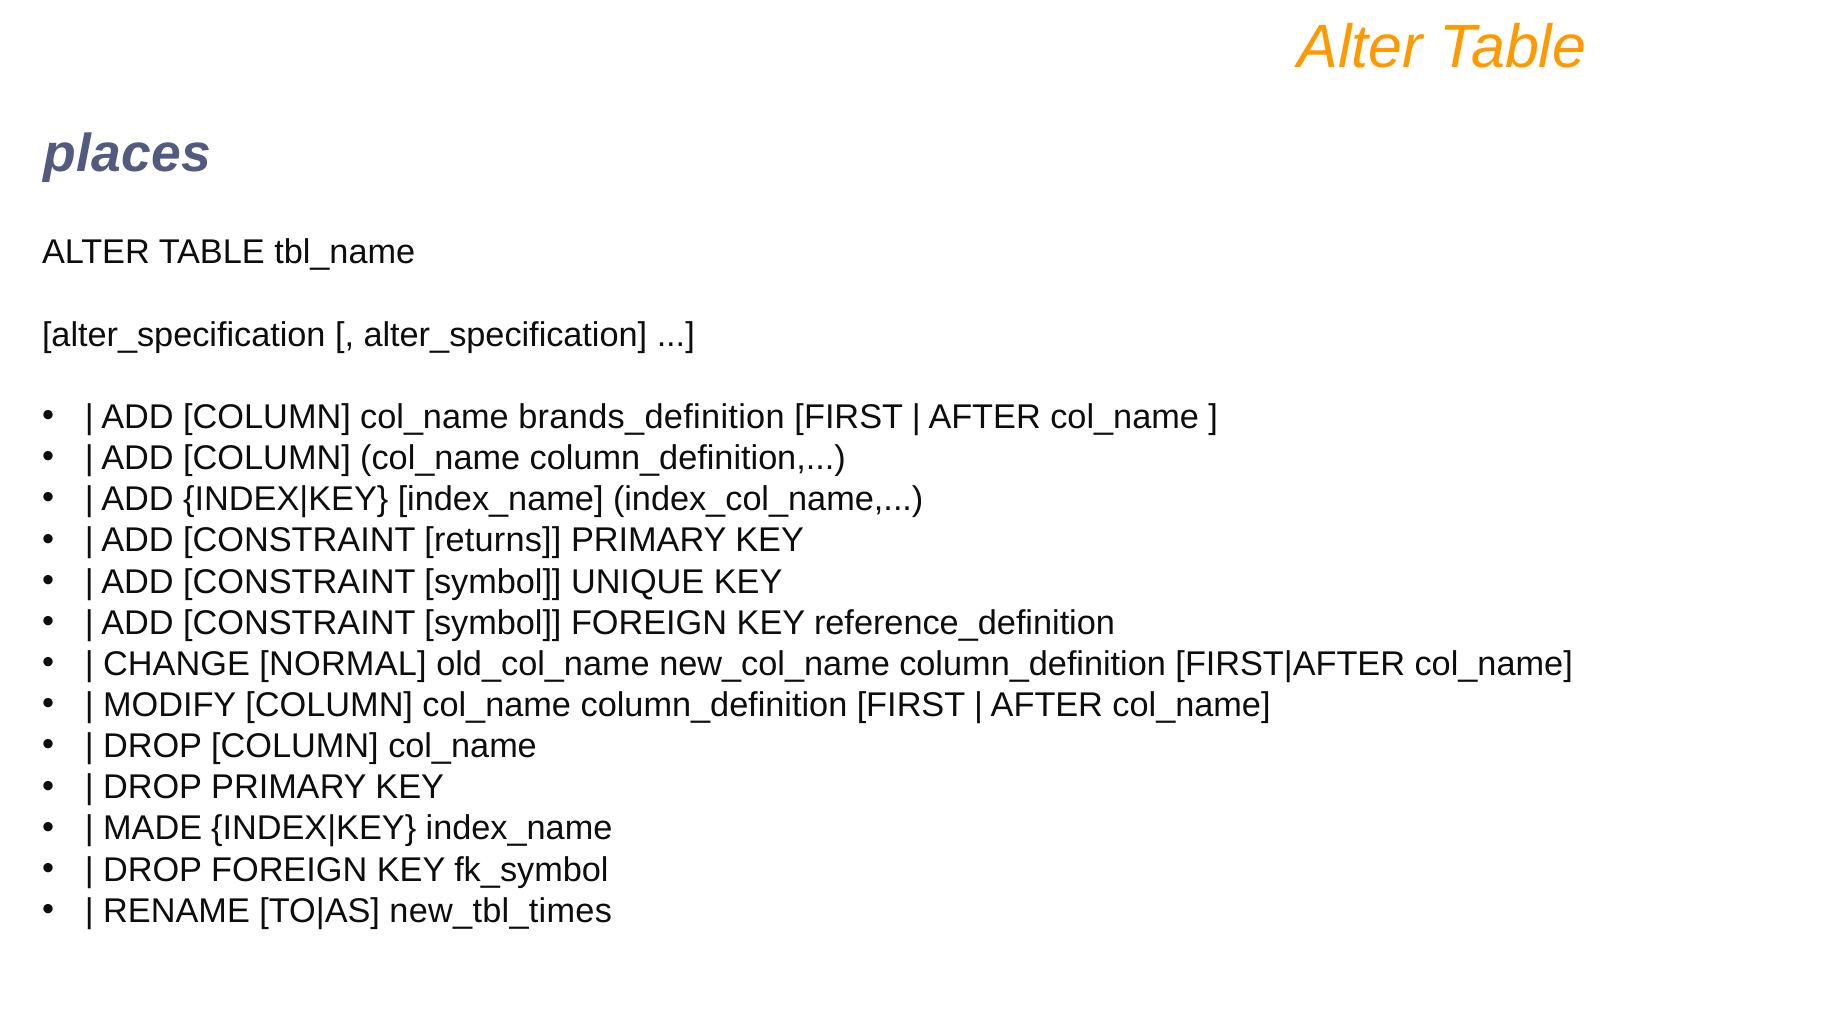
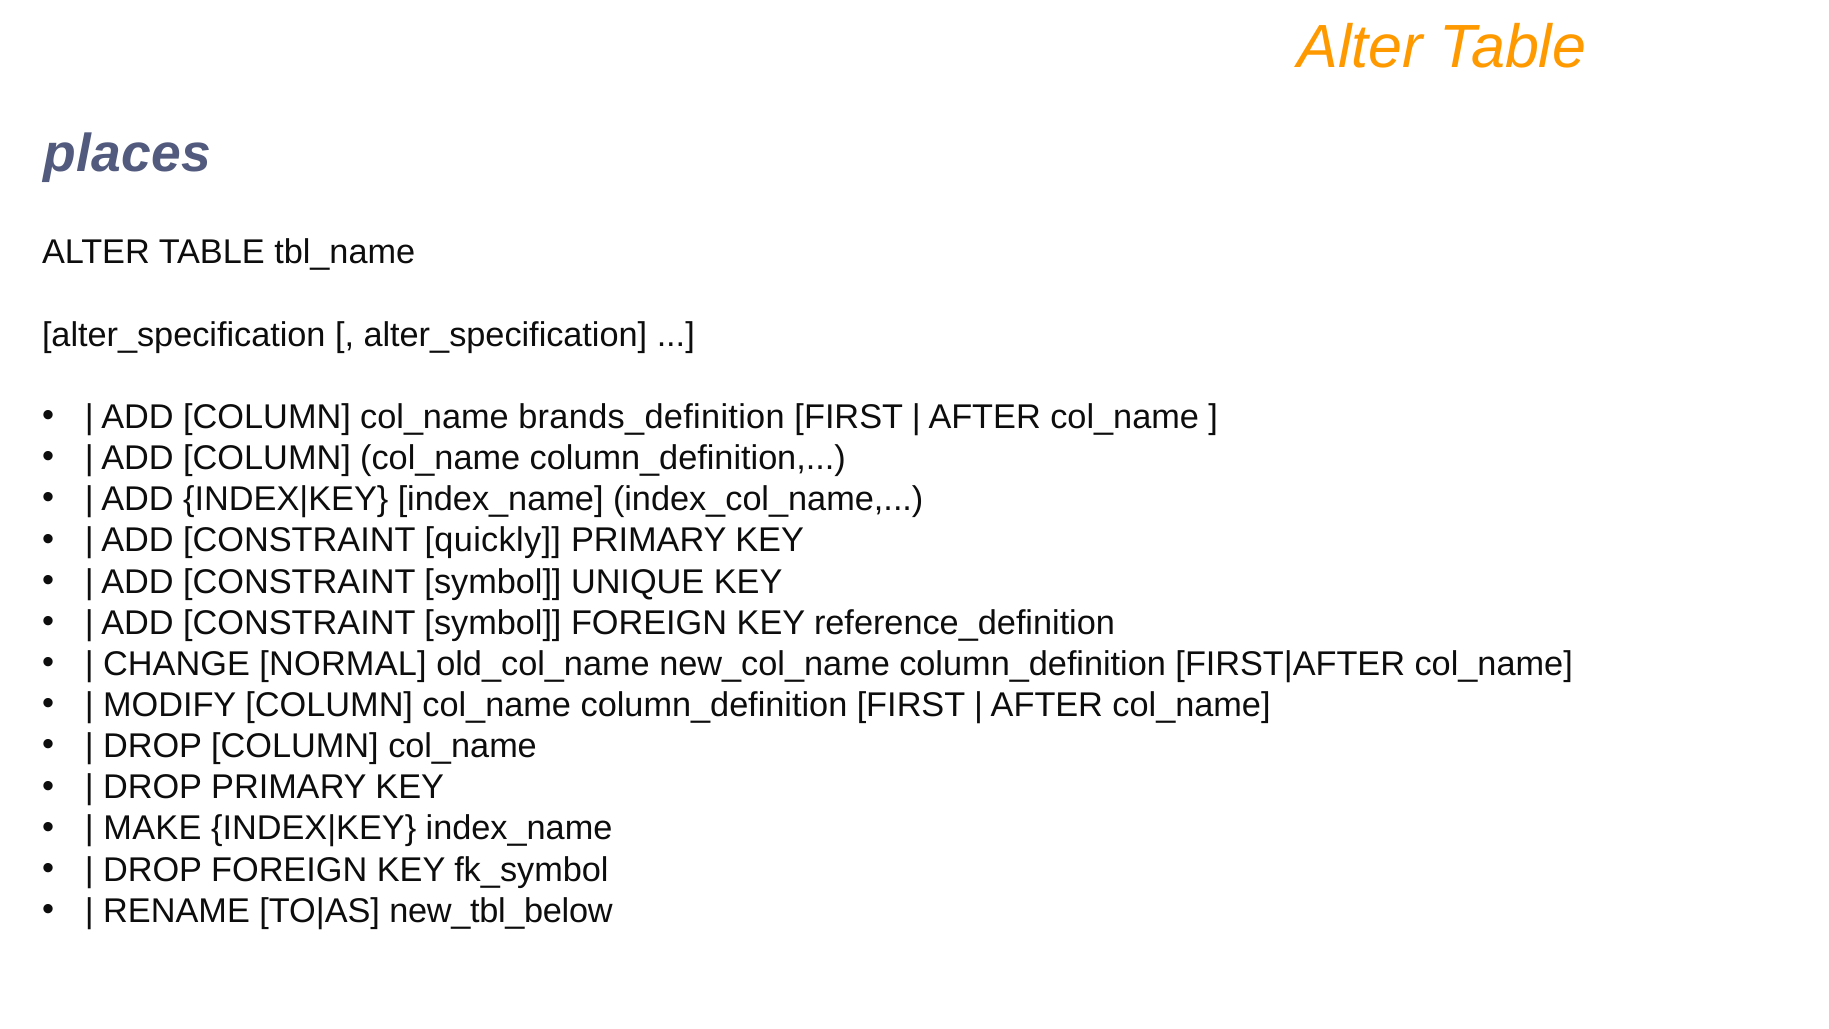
returns: returns -> quickly (493, 540)
MADE: MADE -> MAKE (152, 829)
new_tbl_times: new_tbl_times -> new_tbl_below (501, 911)
